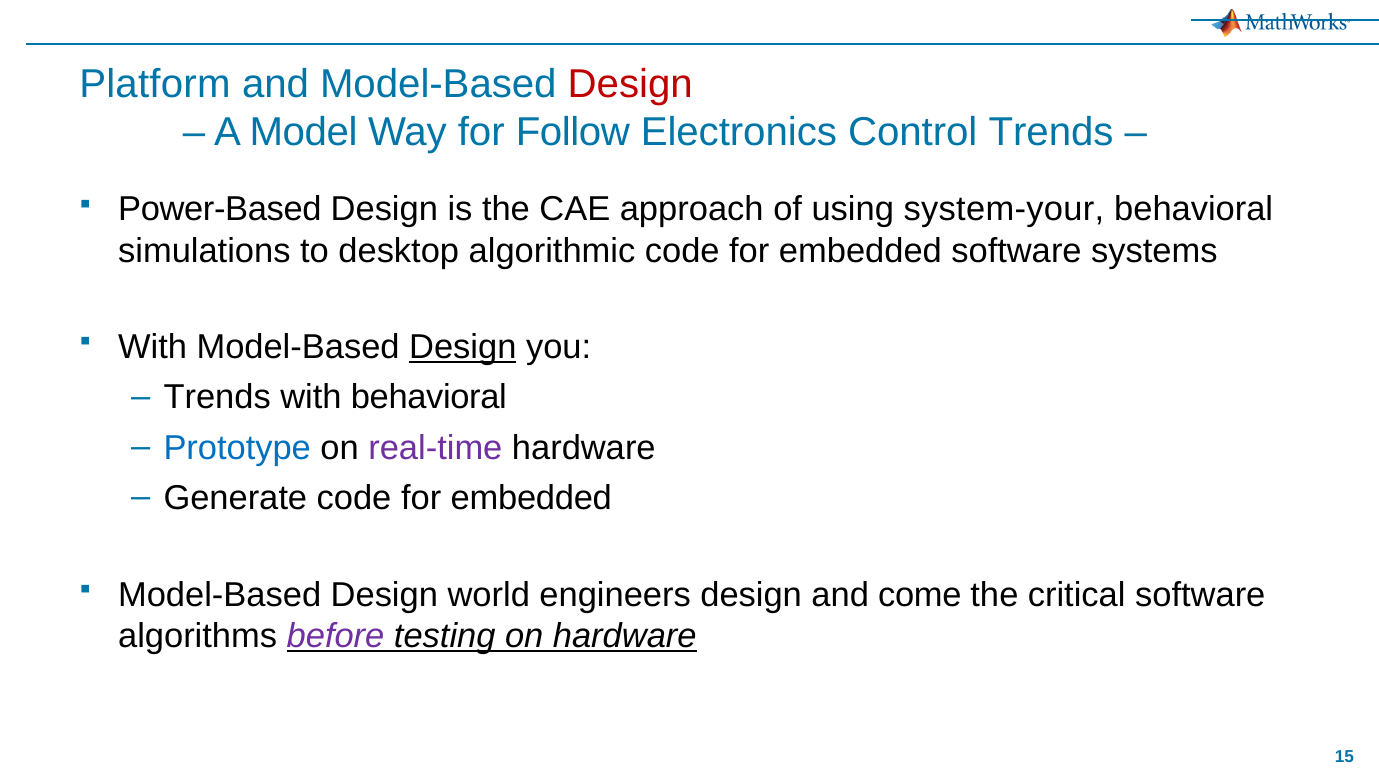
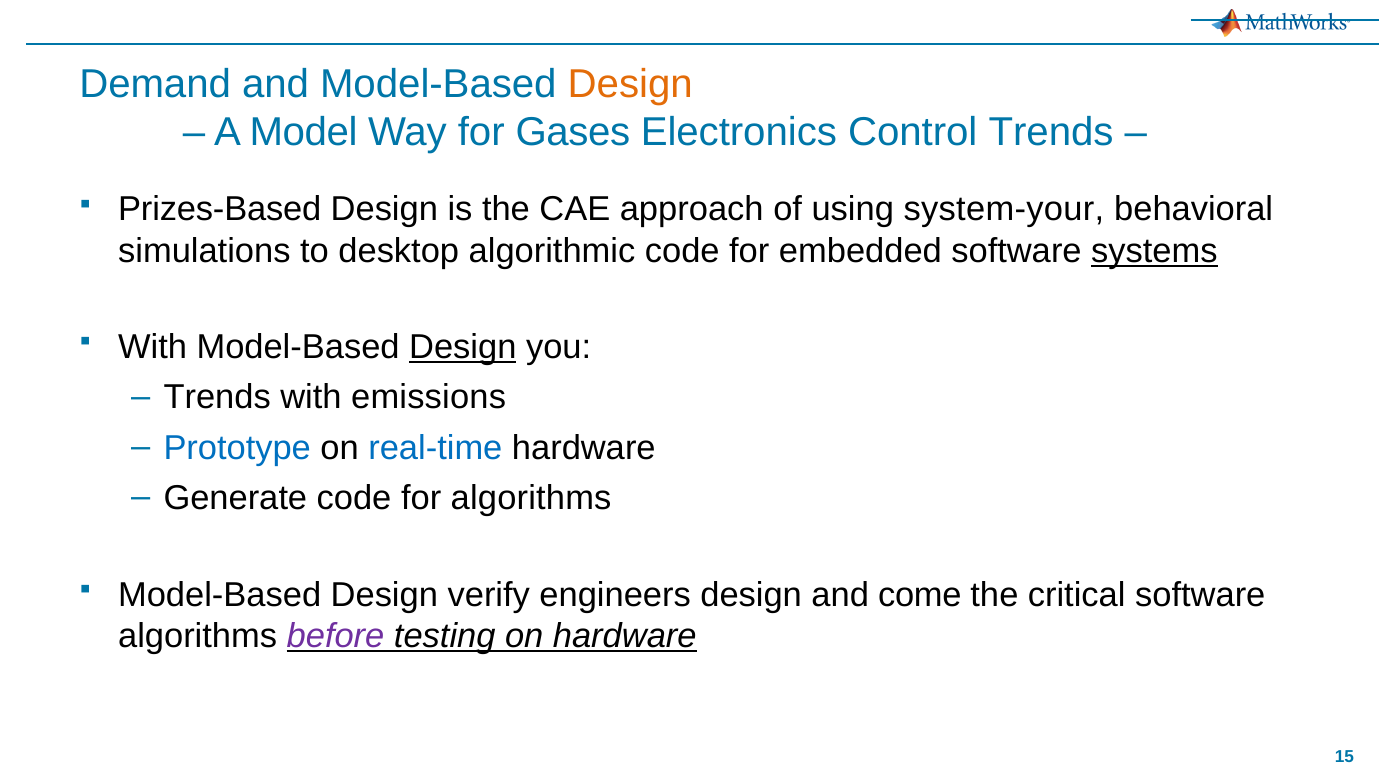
Platform: Platform -> Demand (155, 84)
Design colour: red -> orange (630, 84)
Follow: Follow -> Gases (573, 132)
Power-Based: Power-Based -> Prizes-Based (220, 209)
systems underline: none -> present (1154, 251)
with behavioral: behavioral -> emissions (429, 397)
real-time colour: purple -> blue (435, 448)
Generate code for embedded: embedded -> algorithms (531, 498)
world: world -> verify (489, 595)
